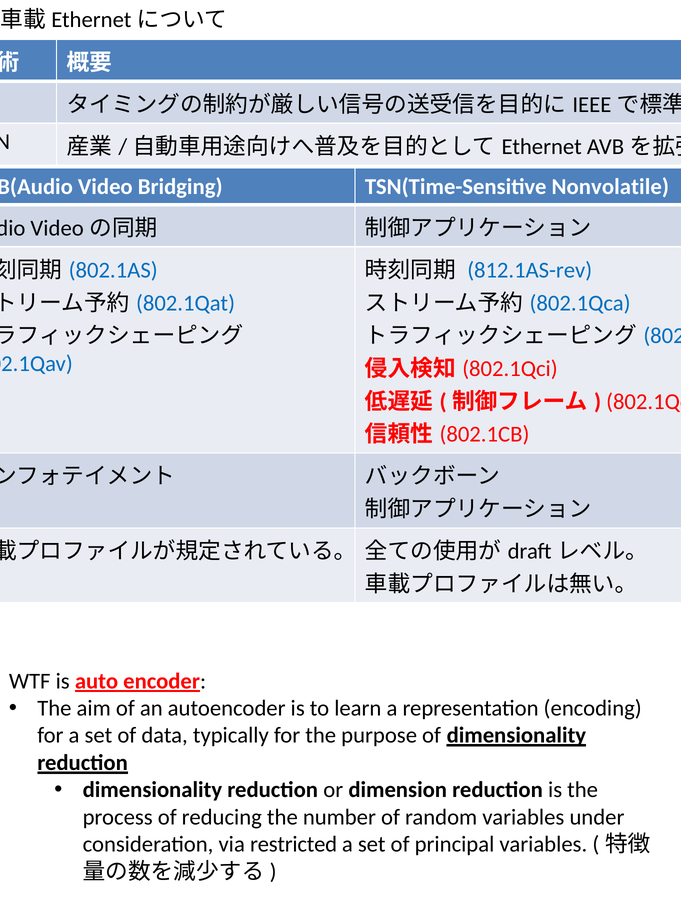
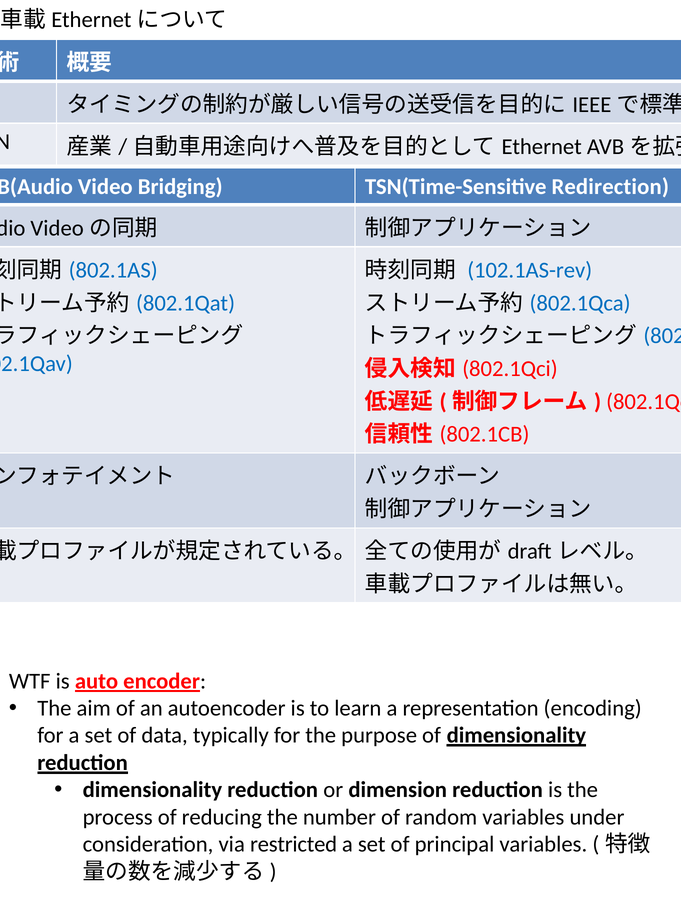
Nonvolatile: Nonvolatile -> Redirection (610, 187)
812.1AS-rev: 812.1AS-rev -> 102.1AS-rev (530, 270)
